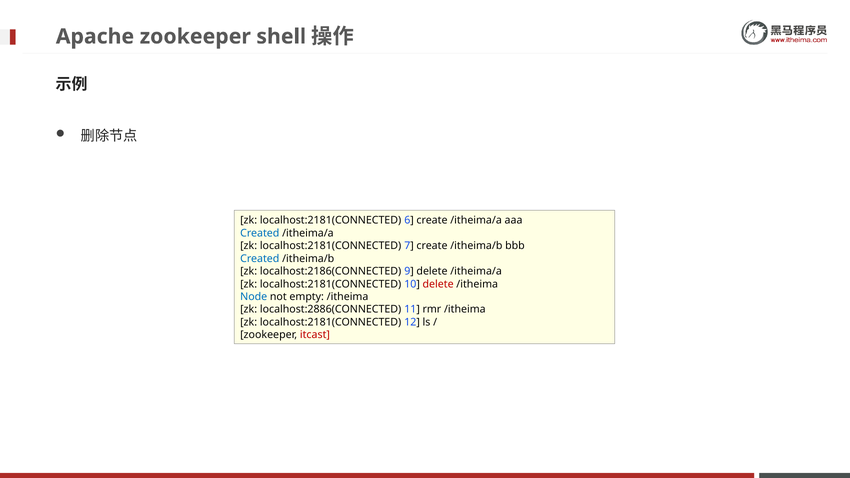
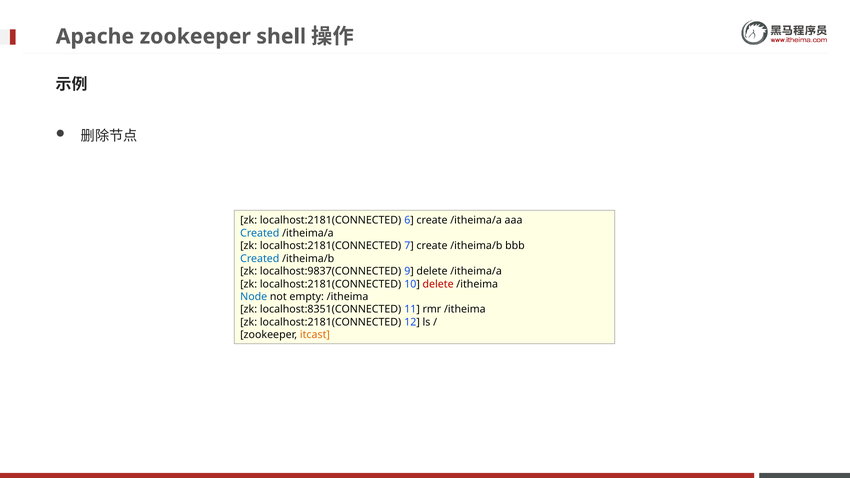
localhost:2186(CONNECTED: localhost:2186(CONNECTED -> localhost:9837(CONNECTED (331, 271)
localhost:2886(CONNECTED: localhost:2886(CONNECTED -> localhost:8351(CONNECTED (331, 310)
itcast colour: red -> orange (315, 335)
